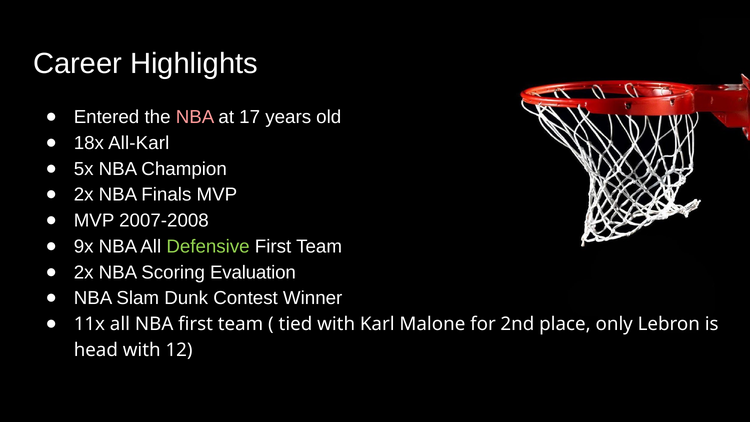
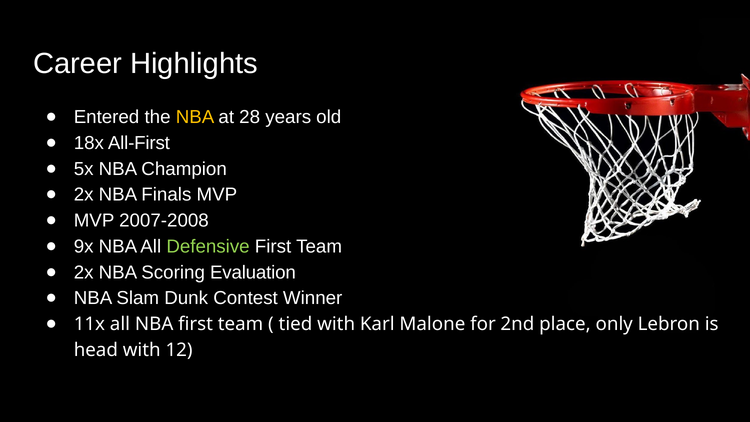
NBA colour: pink -> yellow (195, 117)
17: 17 -> 28 (250, 117)
All-Karl: All-Karl -> All-First (139, 143)
